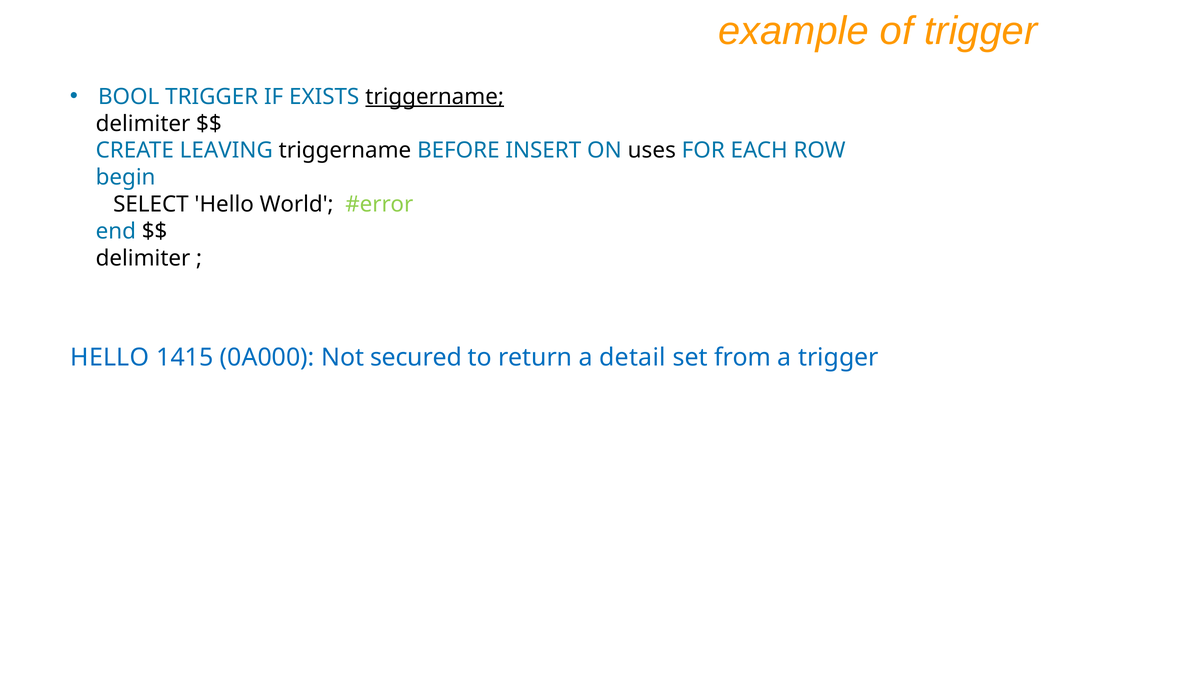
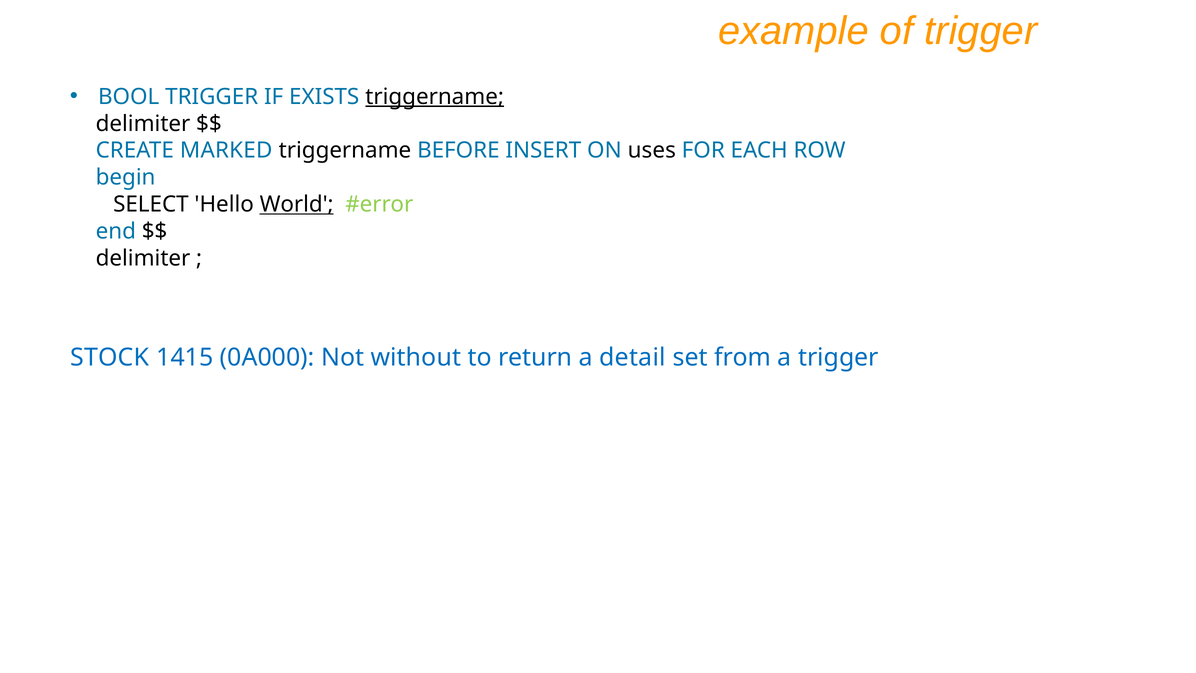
LEAVING: LEAVING -> MARKED (226, 151)
World underline: none -> present (297, 204)
HELLO: HELLO -> STOCK (110, 357)
secured: secured -> without (416, 357)
